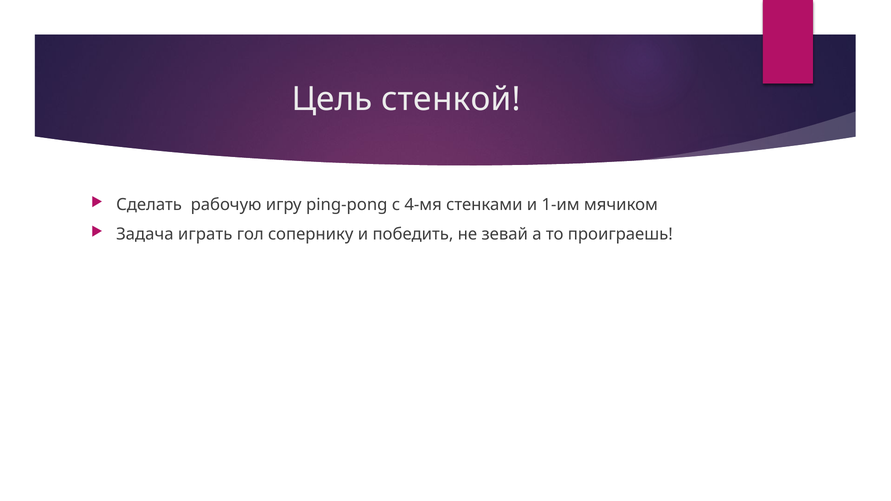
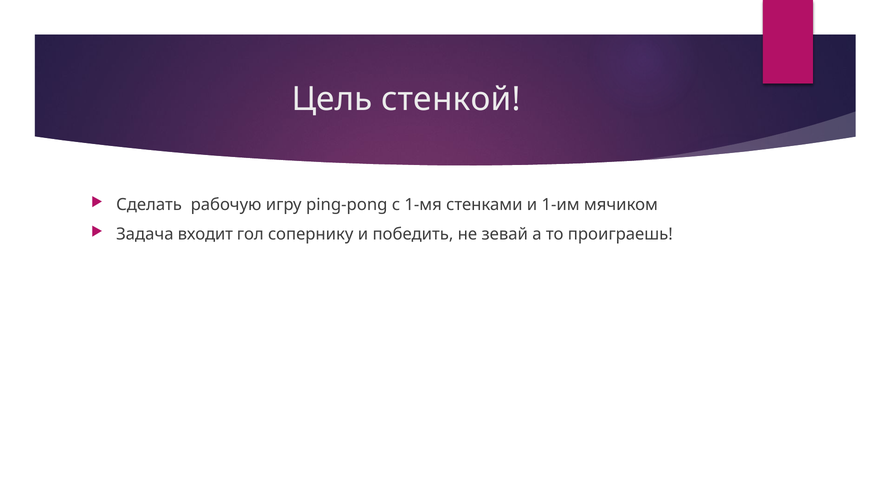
4-мя: 4-мя -> 1-мя (423, 205)
играть: играть -> входит (205, 234)
